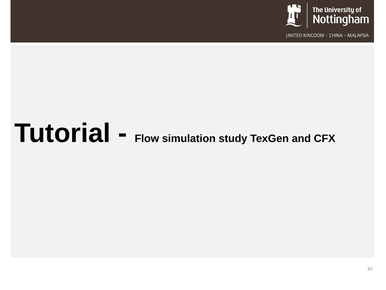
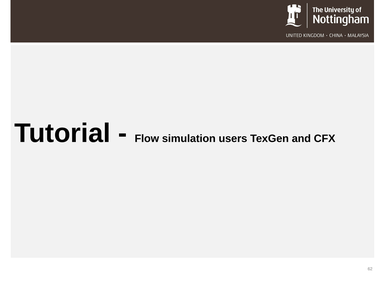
study: study -> users (233, 138)
